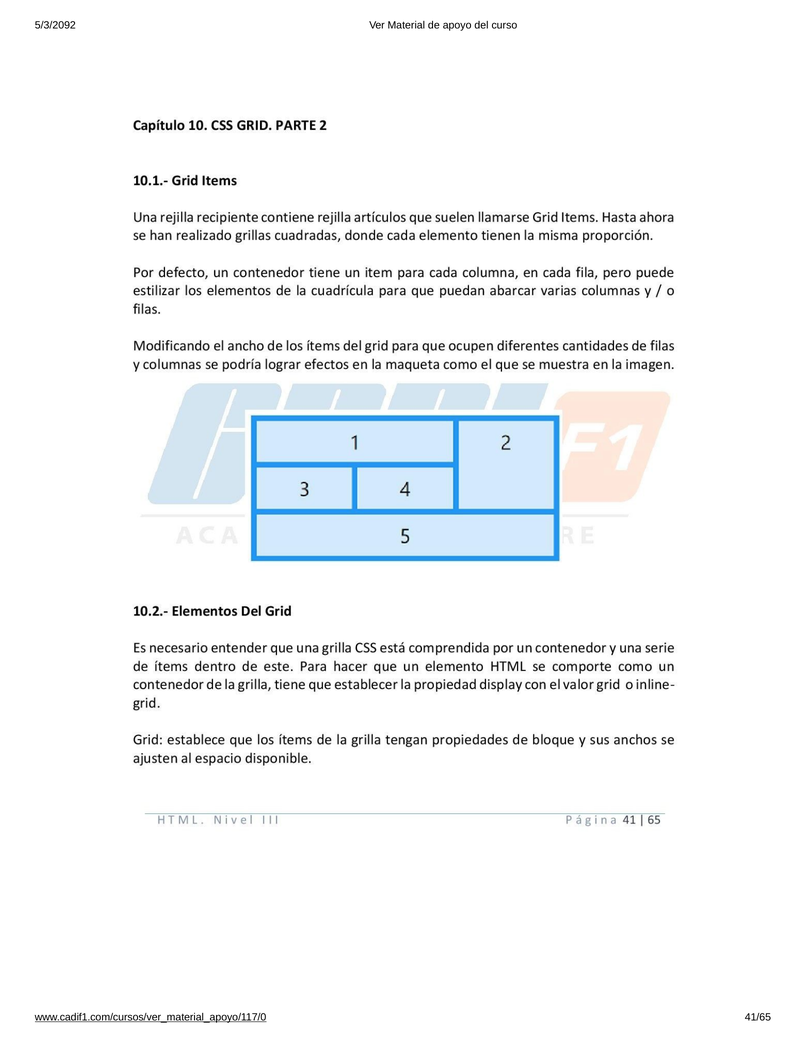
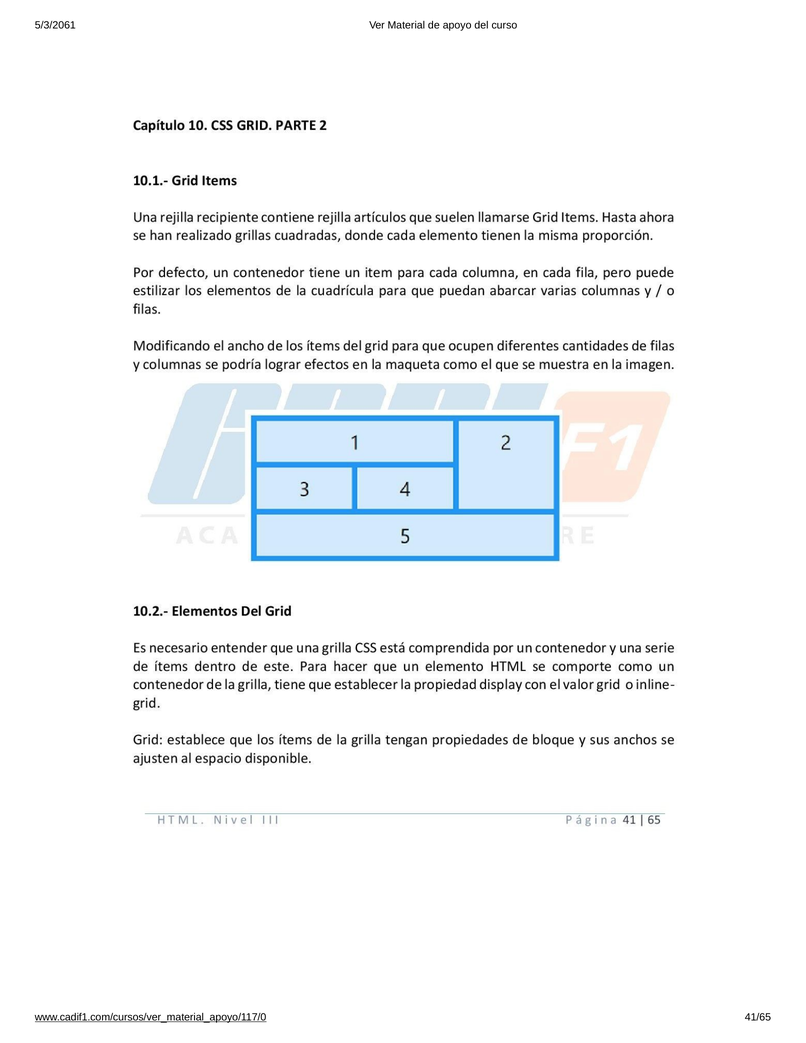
5/3/2092: 5/3/2092 -> 5/3/2061 (55, 25)
